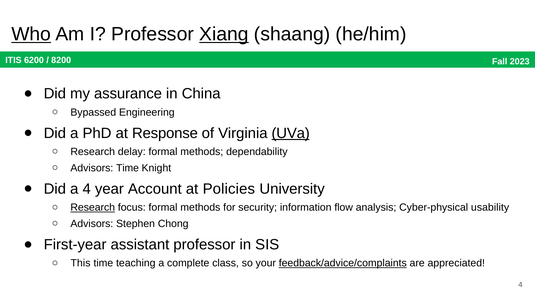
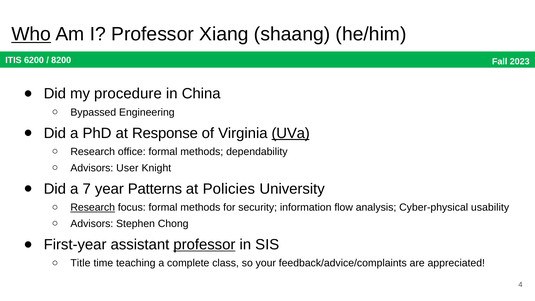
Xiang underline: present -> none (224, 34)
assurance: assurance -> procedure (128, 94)
delay: delay -> office (132, 152)
Advisors Time: Time -> User (127, 168)
a 4: 4 -> 7 (87, 189)
Account: Account -> Patterns (155, 189)
professor underline: none -> present (204, 245)
This: This -> Title (80, 263)
feedback/advice/complaints underline: present -> none (343, 263)
